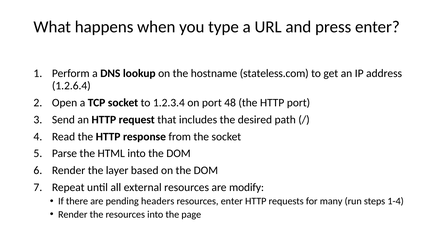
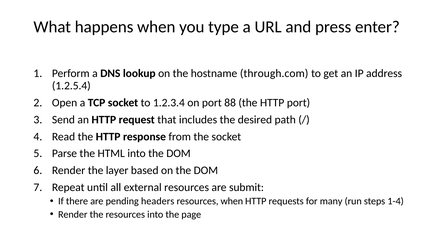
stateless.com: stateless.com -> through.com (274, 73)
1.2.6.4: 1.2.6.4 -> 1.2.5.4 (71, 86)
48: 48 -> 88 (230, 103)
modify: modify -> submit (247, 187)
resources enter: enter -> when (232, 201)
